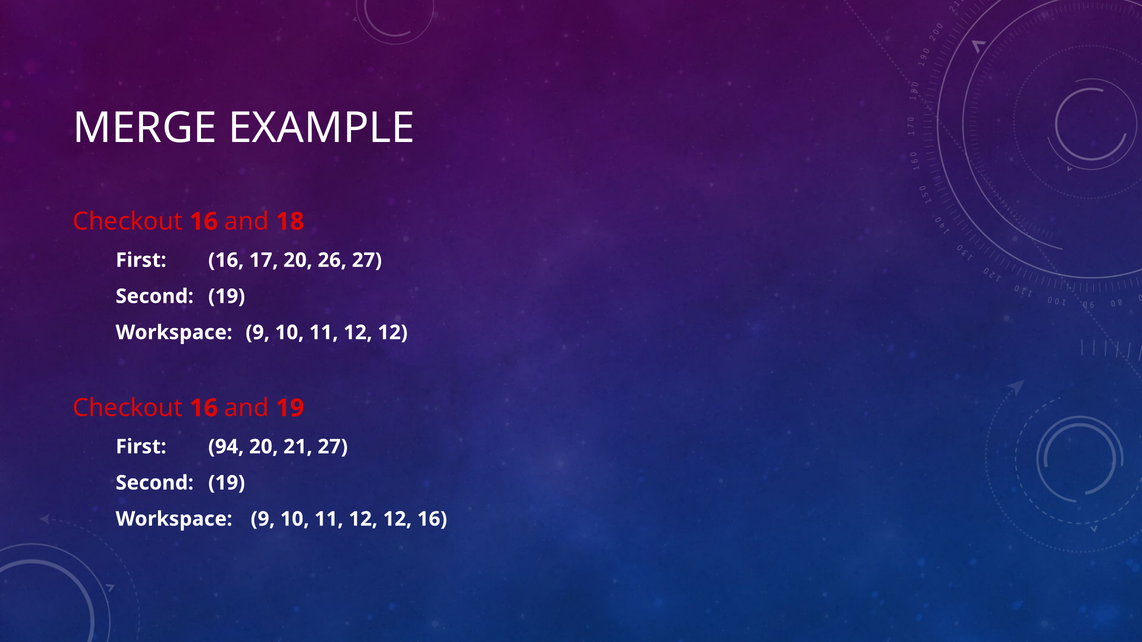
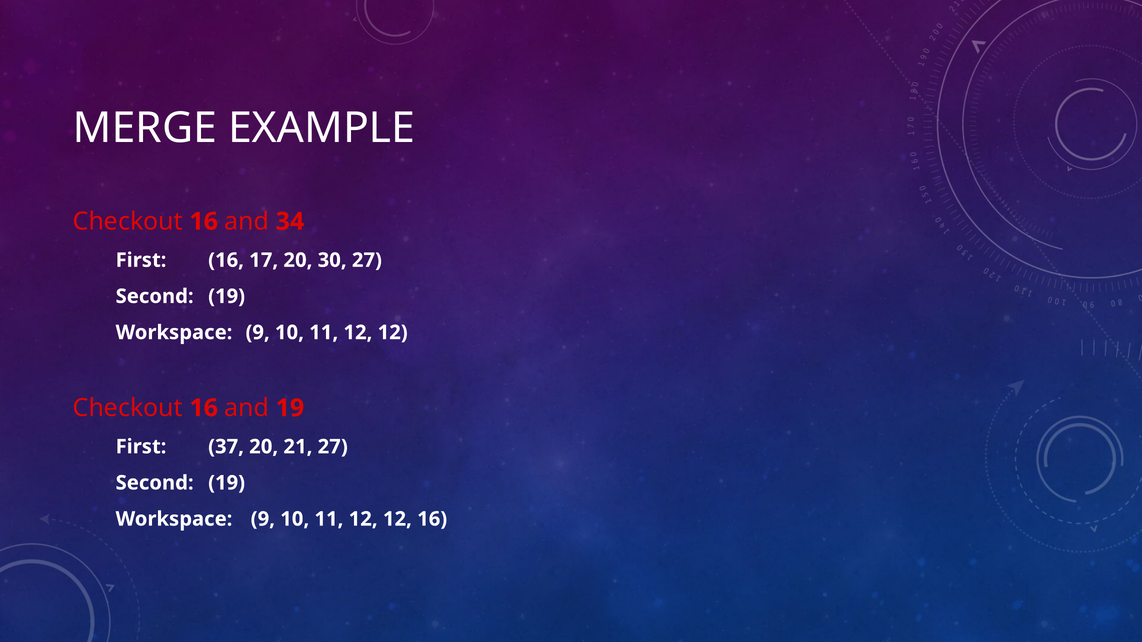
18: 18 -> 34 (290, 222)
26: 26 -> 30 (332, 260)
94: 94 -> 37 (226, 447)
